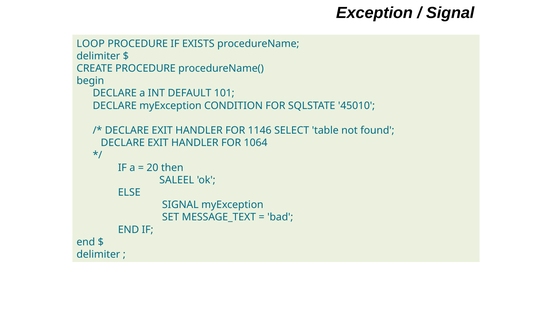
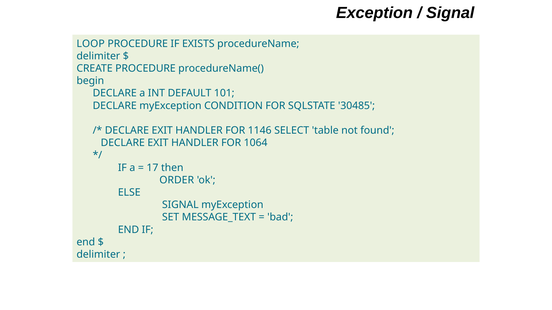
45010: 45010 -> 30485 (357, 106)
20: 20 -> 17 (152, 168)
SALEEL: SALEEL -> ORDER (177, 180)
